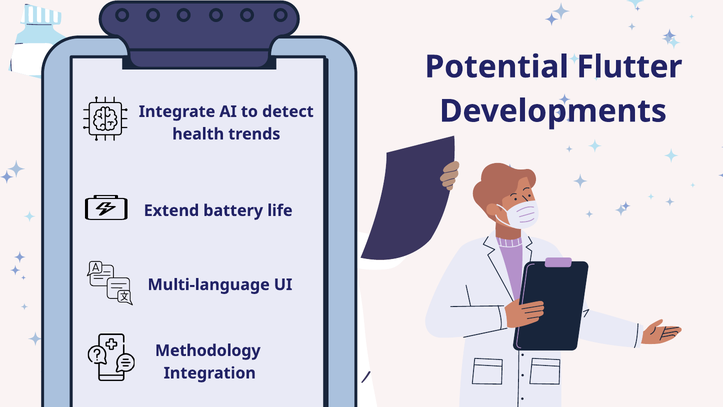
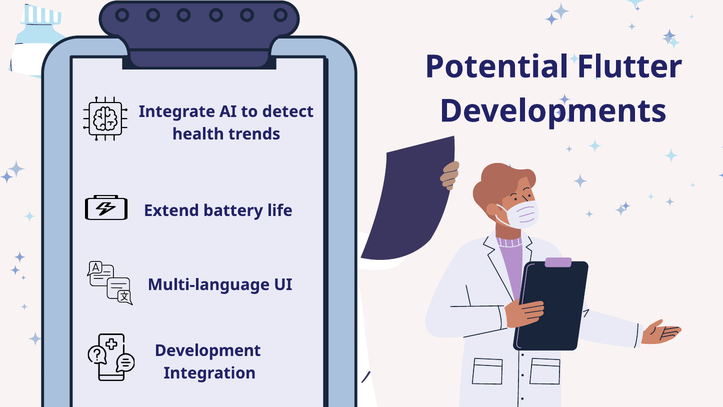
Methodology: Methodology -> Development (208, 350)
